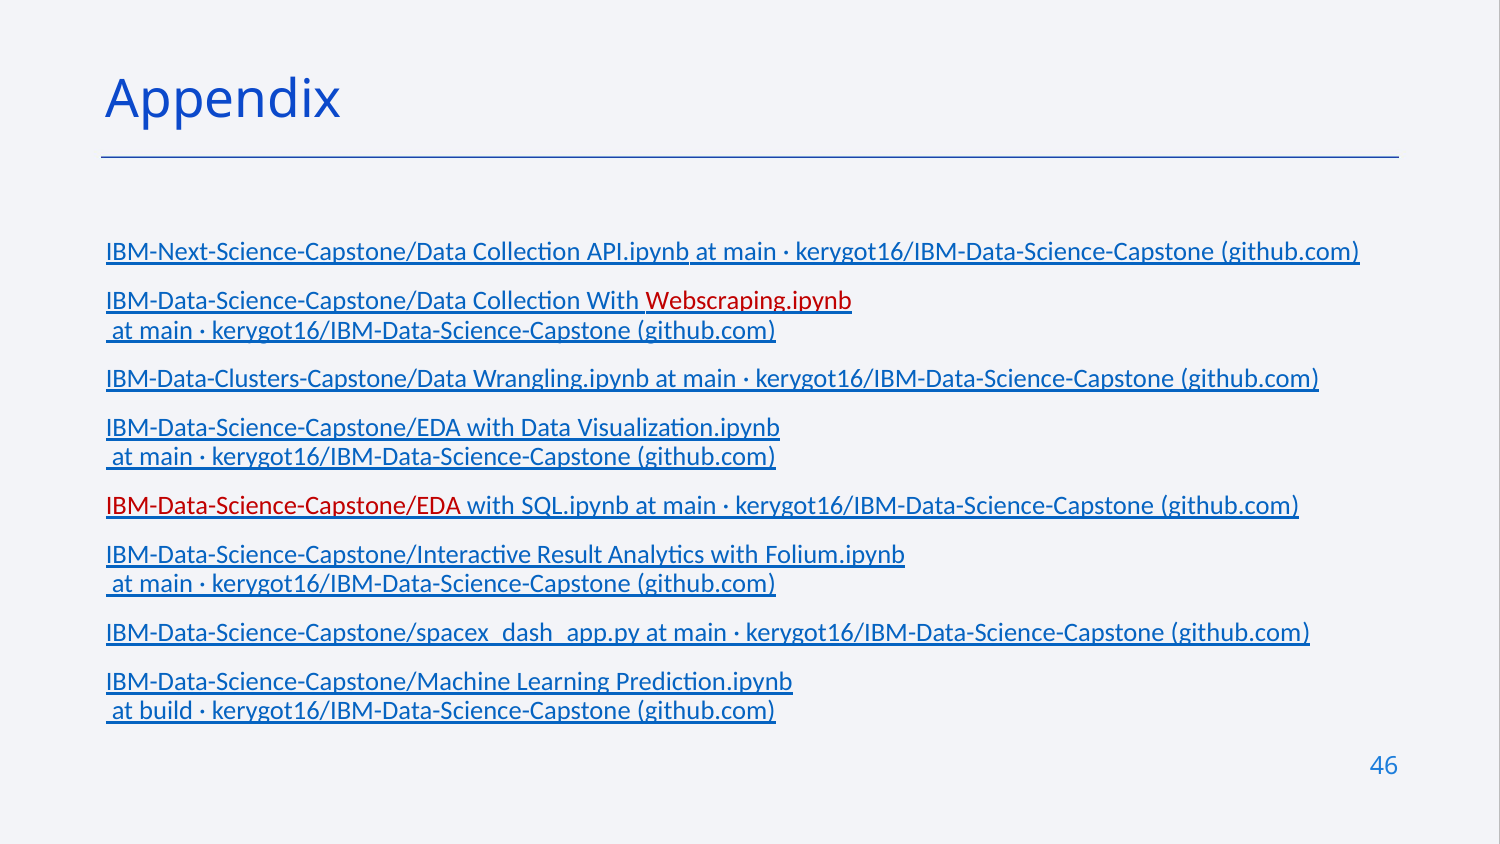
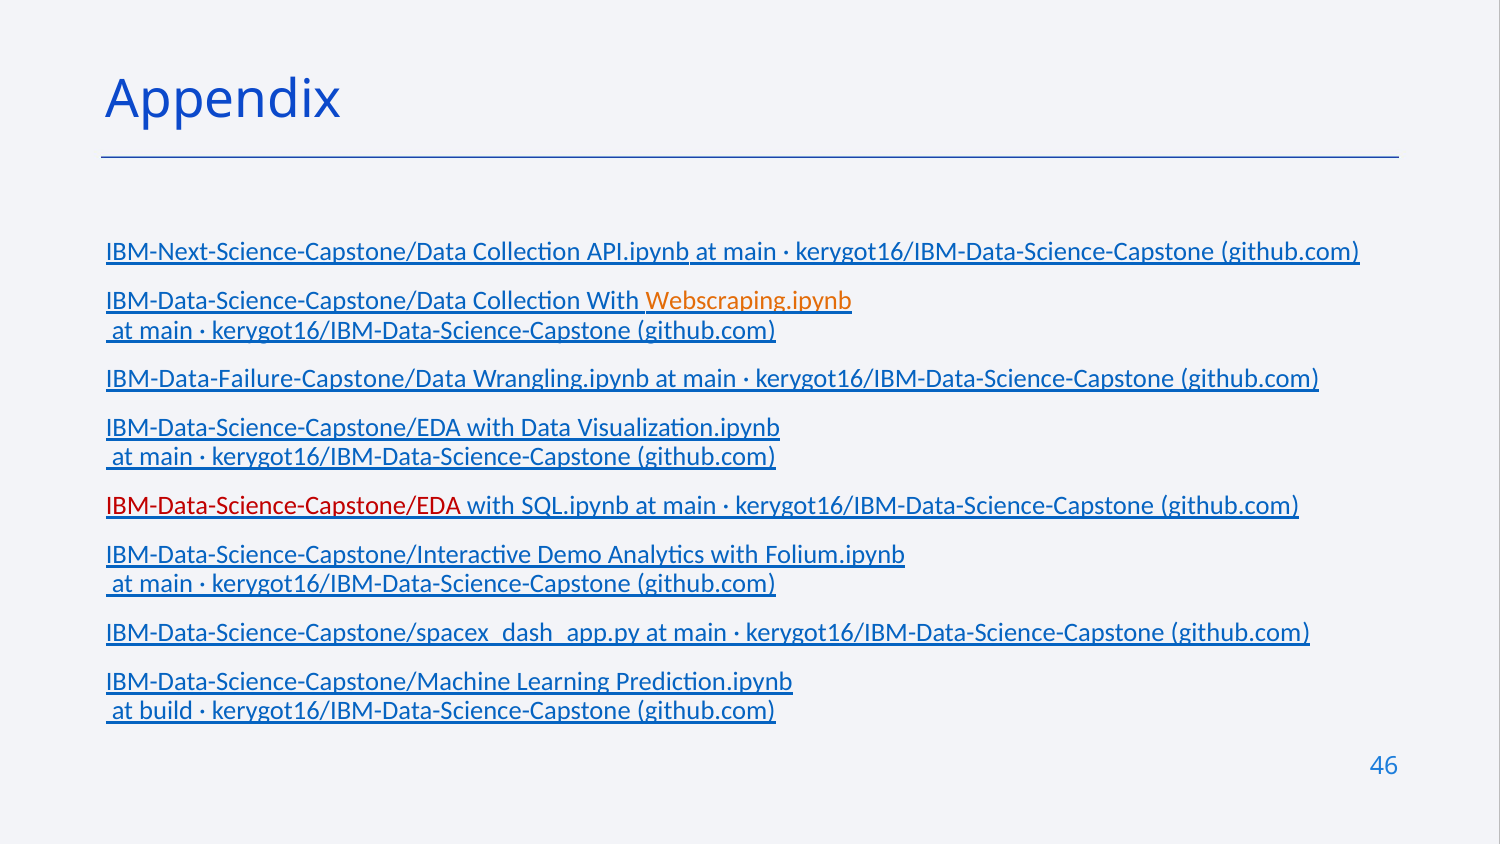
Webscraping.ipynb colour: red -> orange (749, 301)
IBM-Data-Clusters-Capstone/Data: IBM-Data-Clusters-Capstone/Data -> IBM-Data-Failure-Capstone/Data (286, 379)
Result: Result -> Demo (570, 555)
